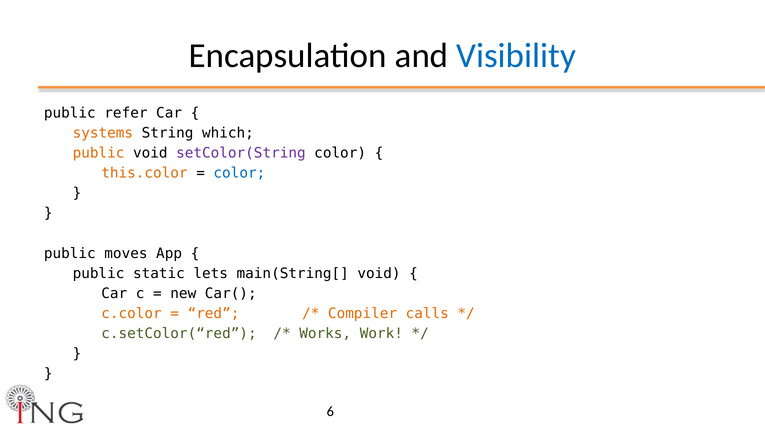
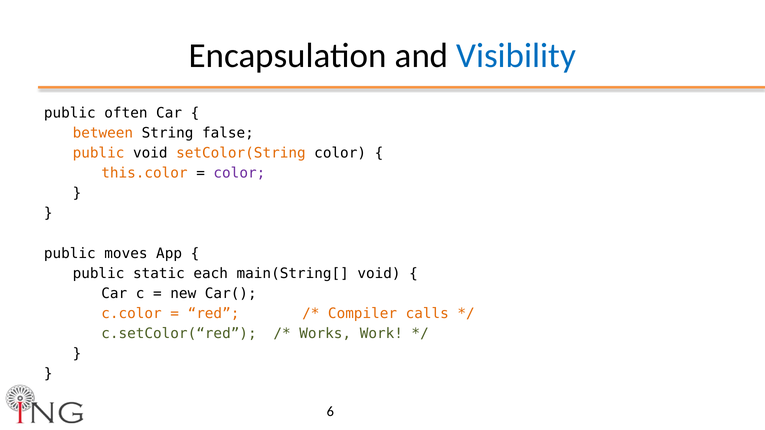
refer: refer -> often (126, 113)
systems: systems -> between (103, 133)
which: which -> false (228, 133)
setColor(String colour: purple -> orange (241, 153)
color colour: blue -> purple (239, 173)
lets: lets -> each (211, 274)
